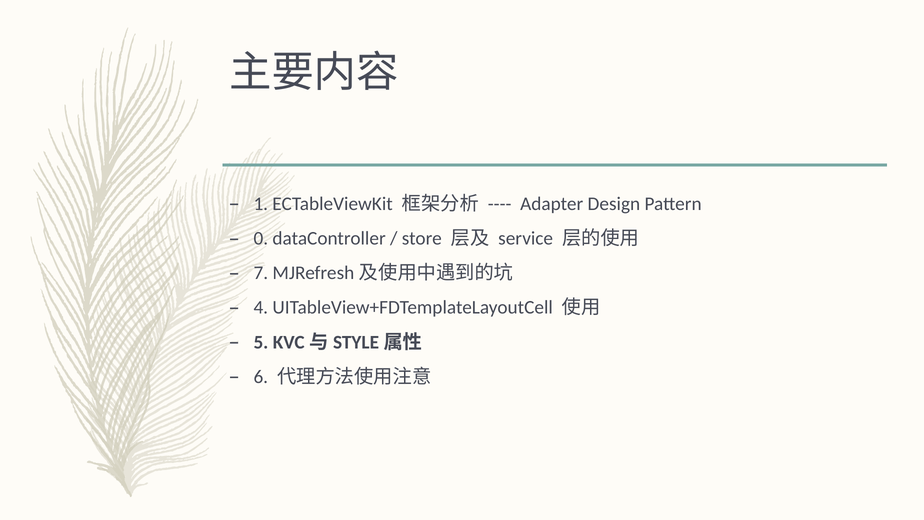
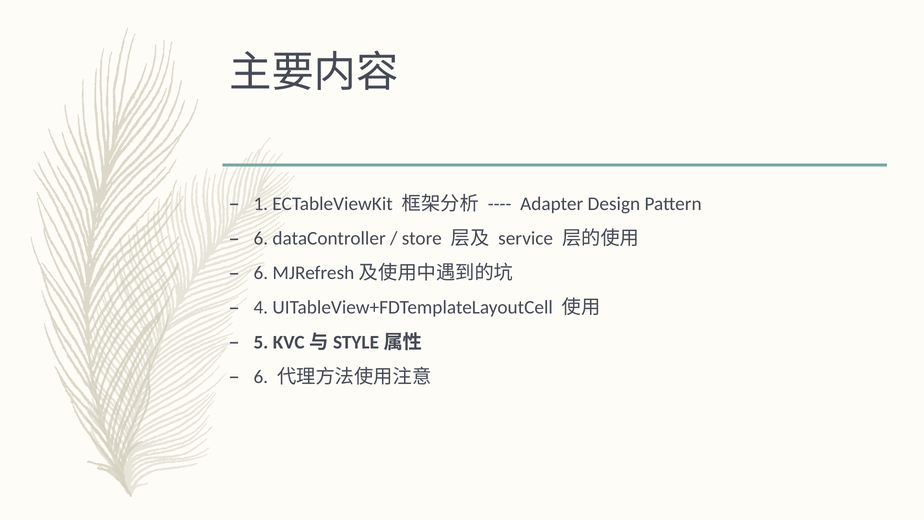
0: 0 -> 6 (261, 238)
7: 7 -> 6 (261, 273)
